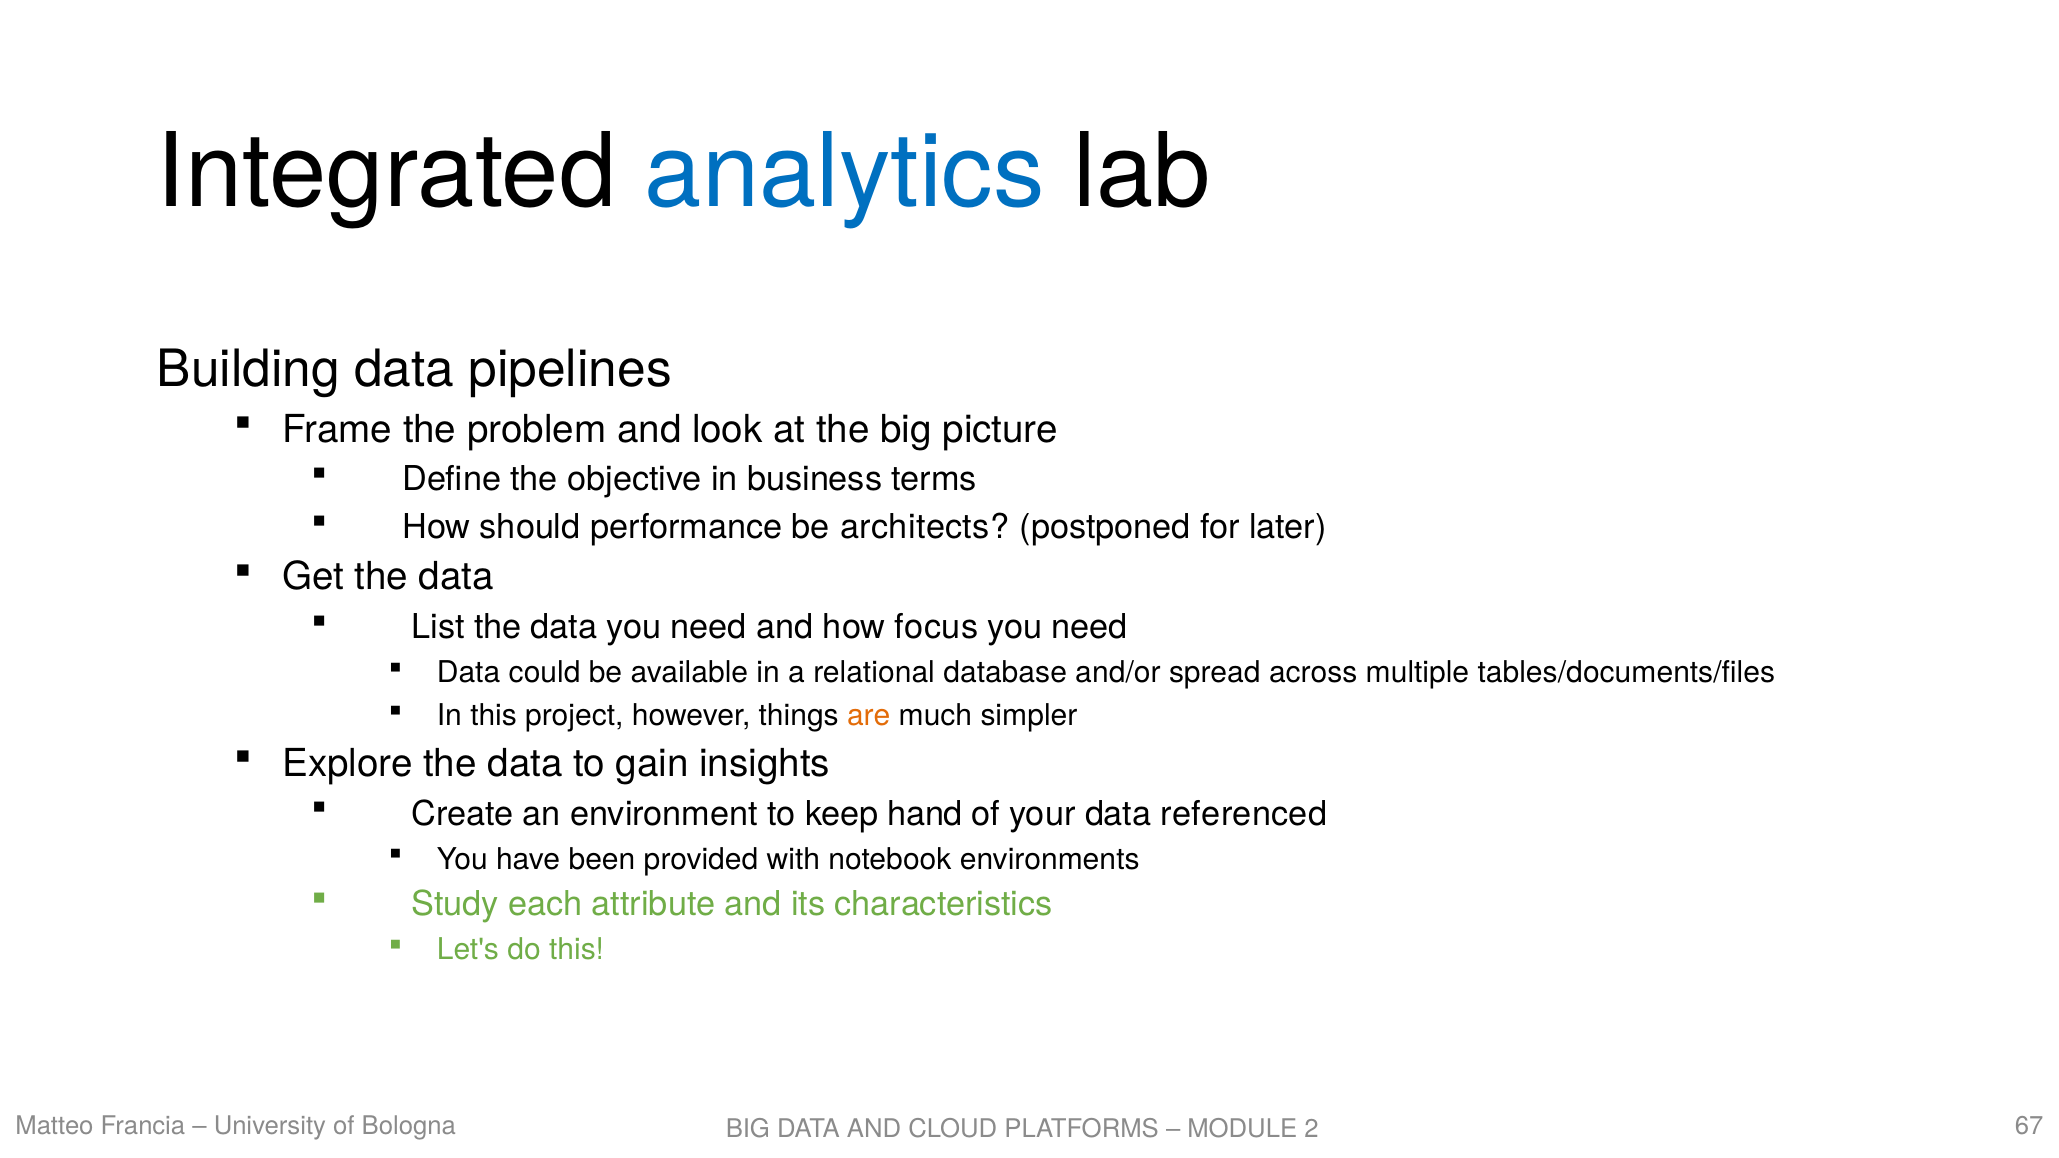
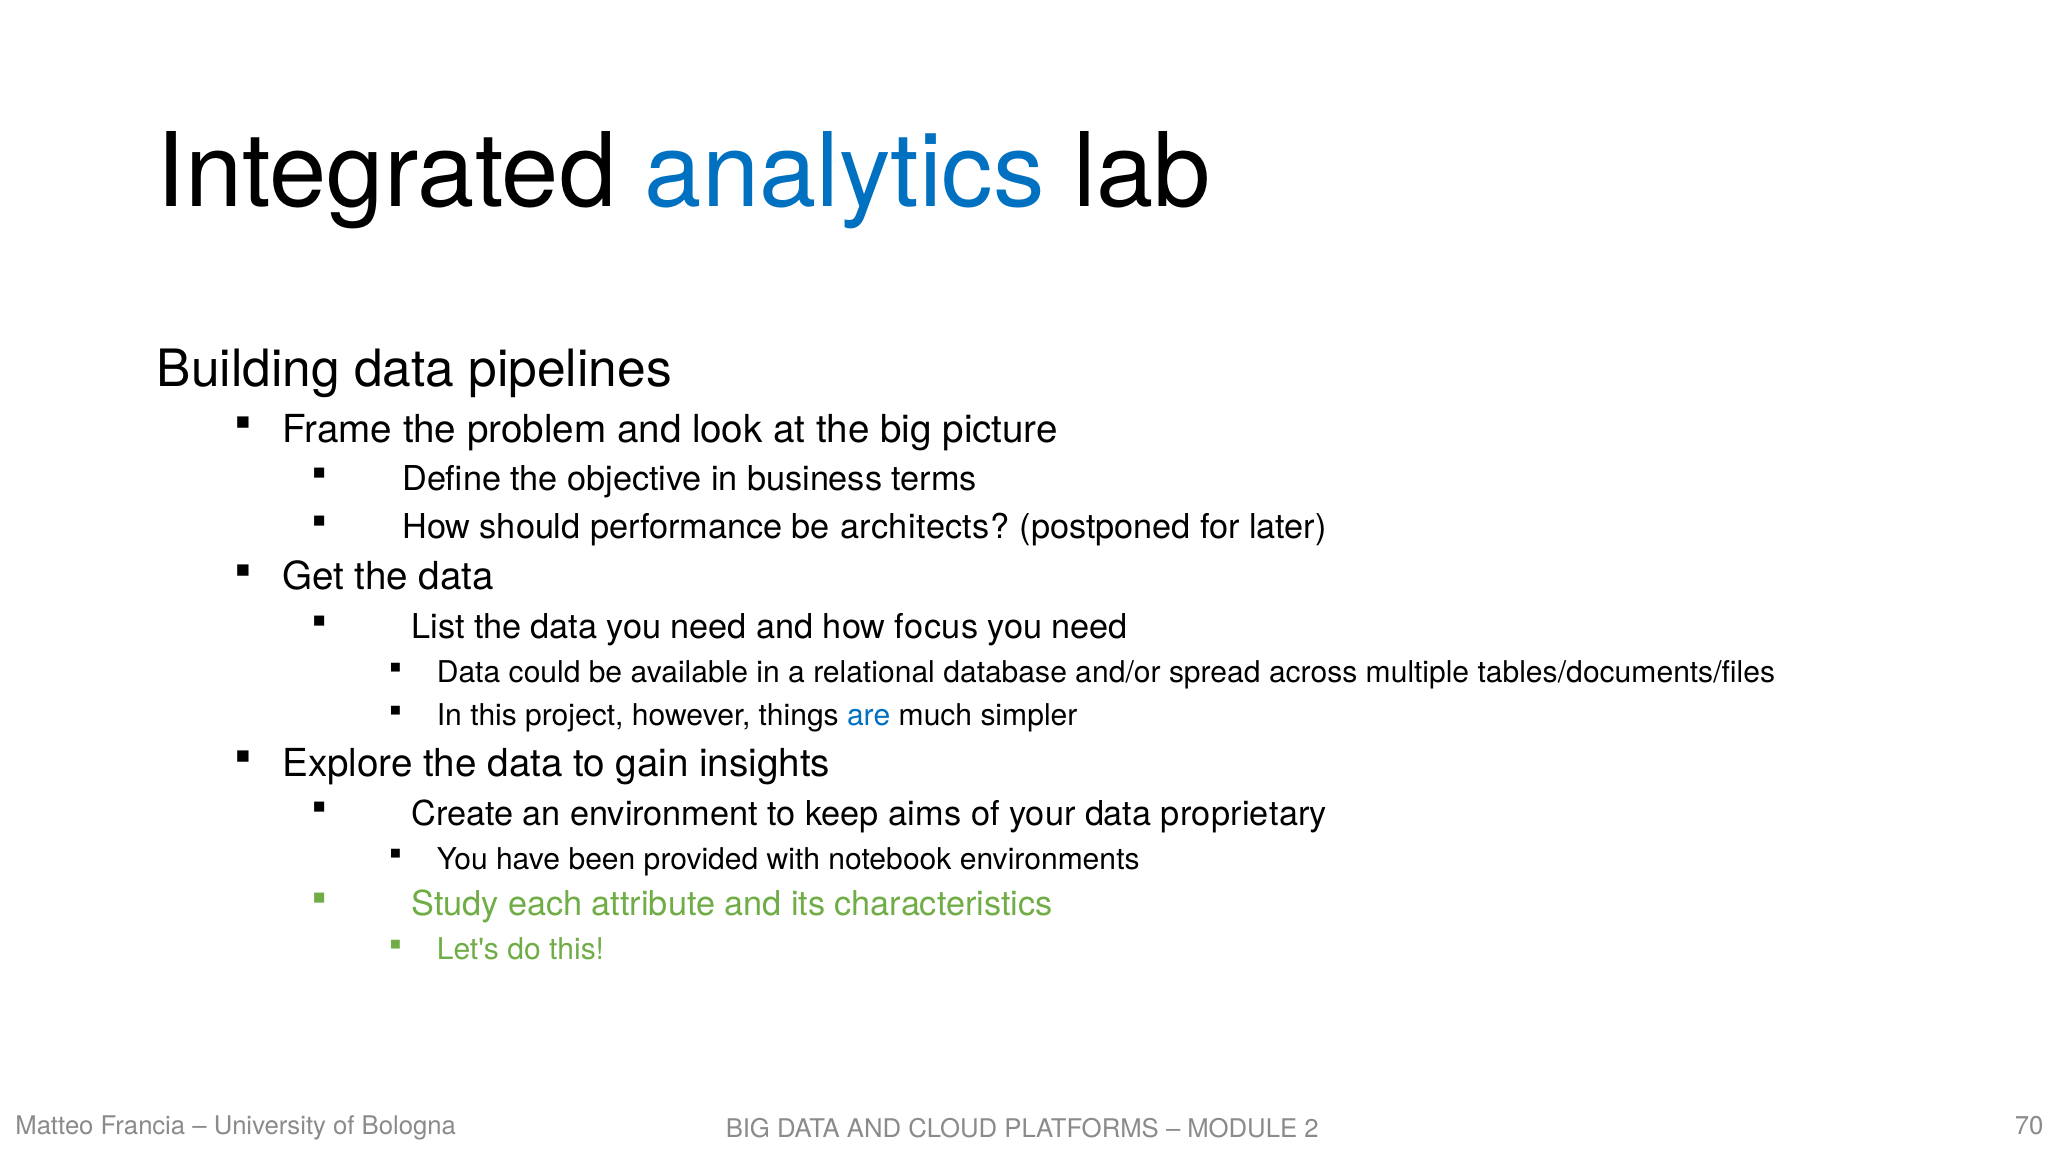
are colour: orange -> blue (869, 716)
hand: hand -> aims (925, 814)
referenced: referenced -> proprietary (1244, 814)
67: 67 -> 70 (2029, 1126)
